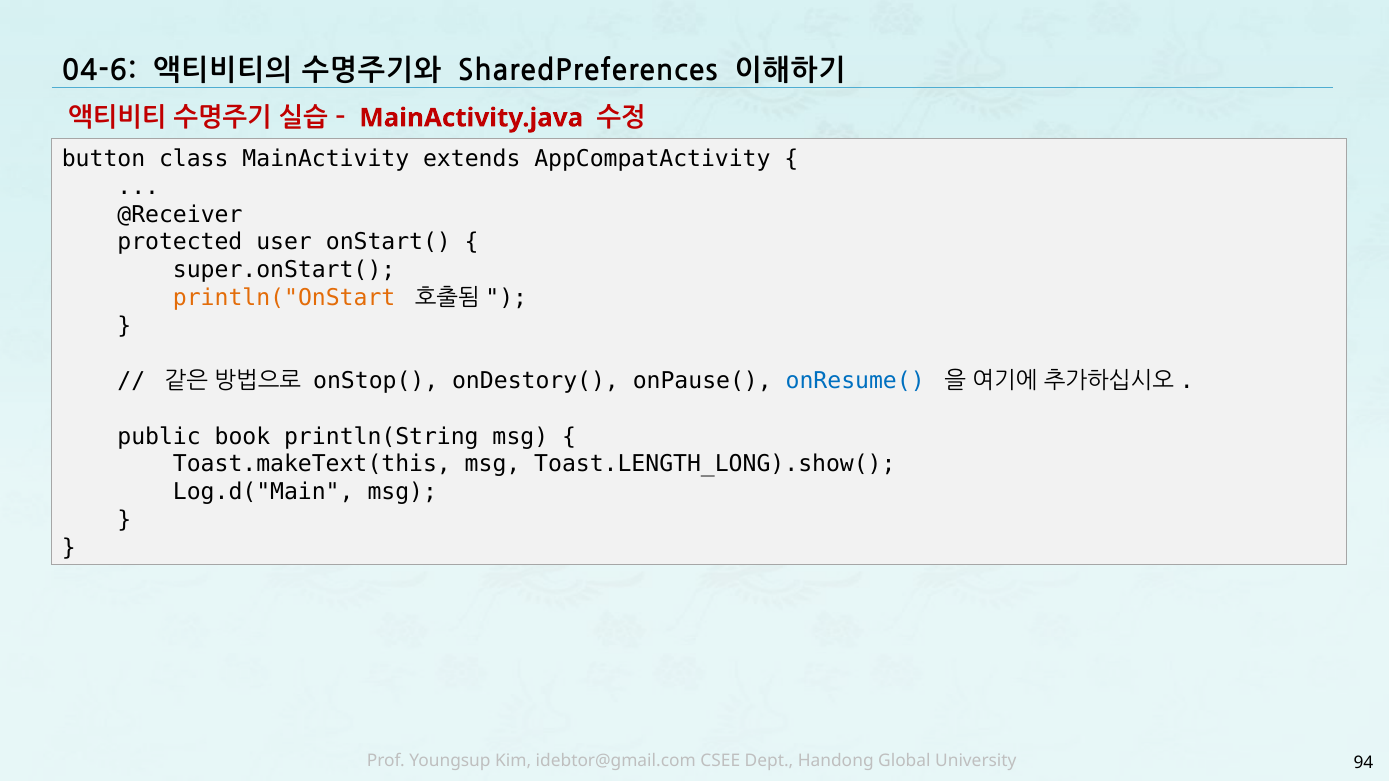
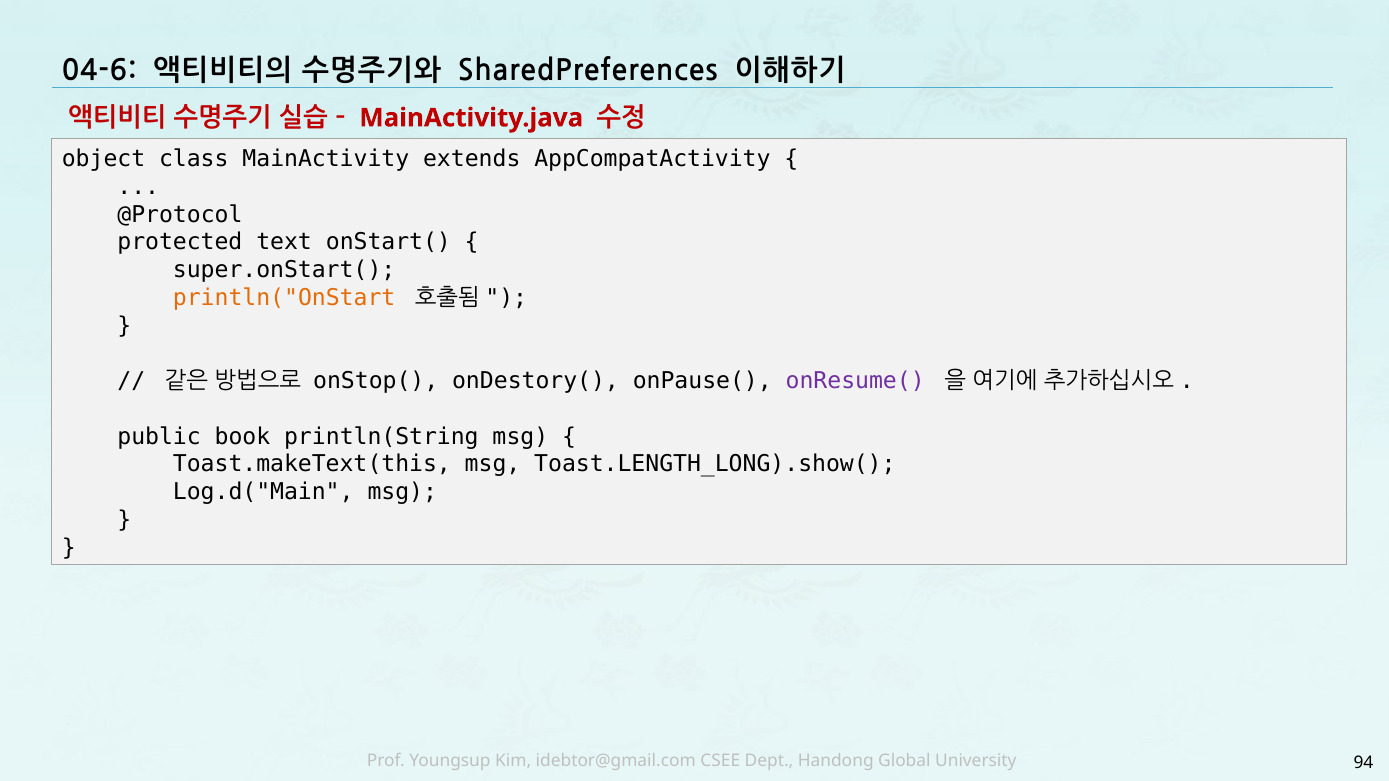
button: button -> object (104, 159)
@Receiver: @Receiver -> @Protocol (180, 215)
user: user -> text (284, 242)
onResume( colour: blue -> purple (855, 381)
